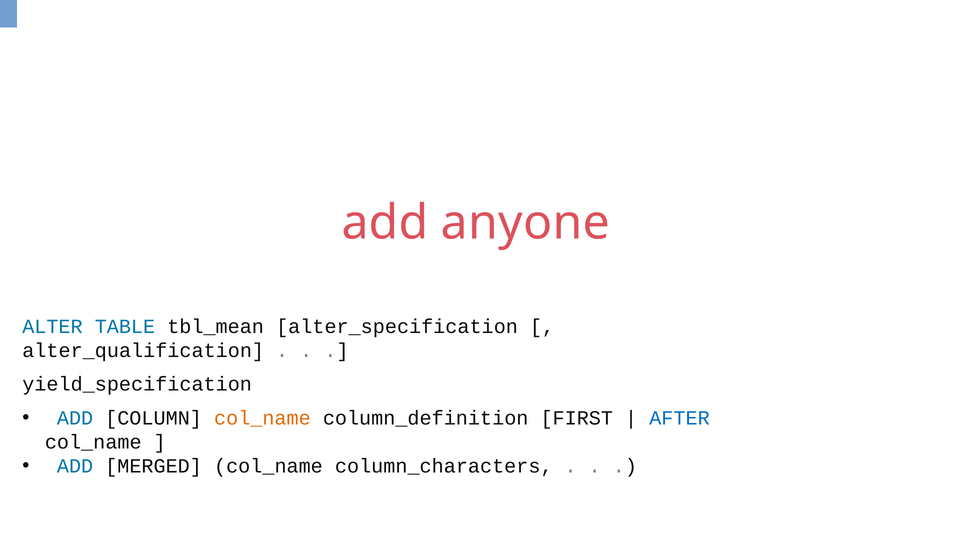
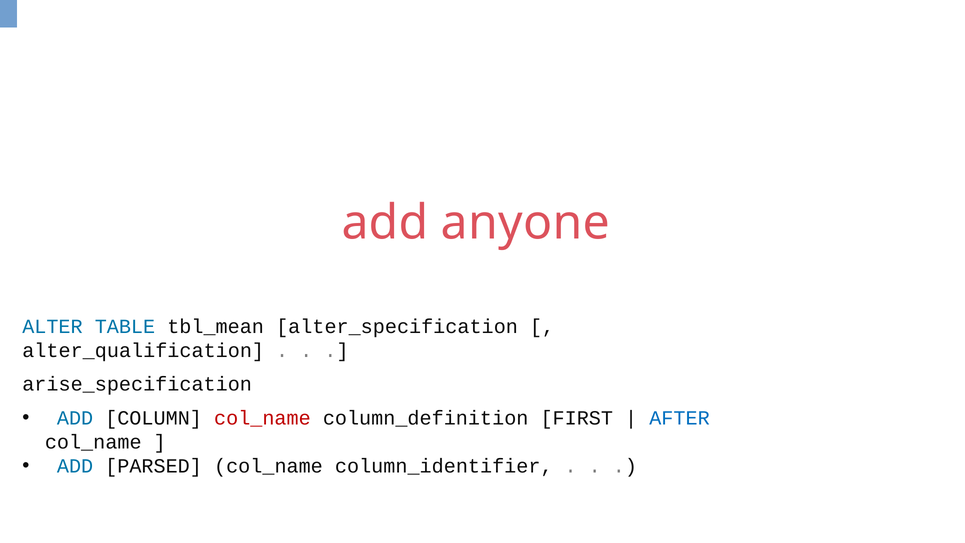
yield_specification: yield_specification -> arise_specification (137, 384)
col_name colour: orange -> red (262, 418)
MERGED: MERGED -> PARSED (154, 466)
column_characters: column_characters -> column_identifier (444, 466)
